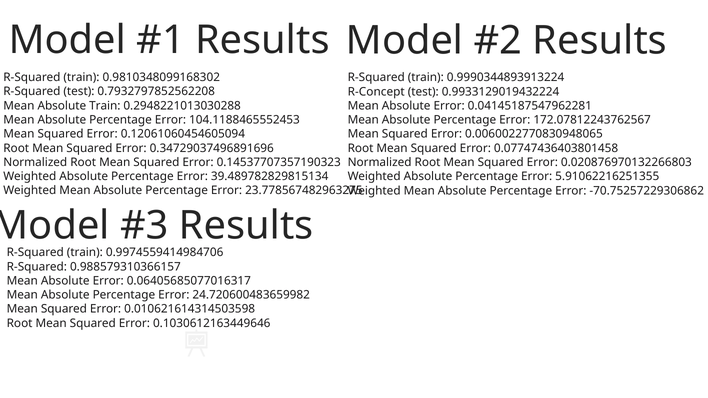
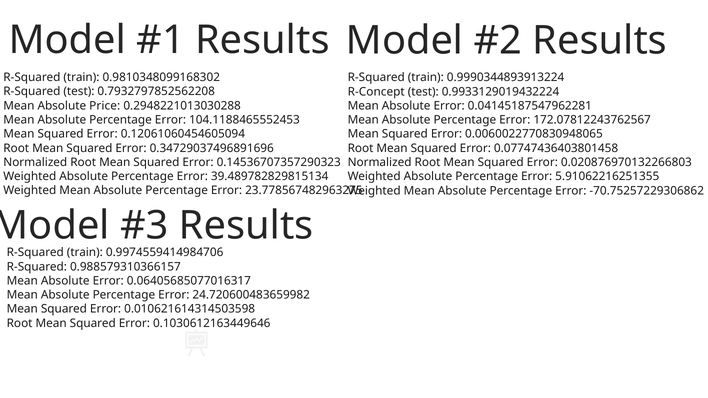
Absolute Train: Train -> Price (105, 106)
0.14537707357190323: 0.14537707357190323 -> 0.14536707357290323 (279, 162)
